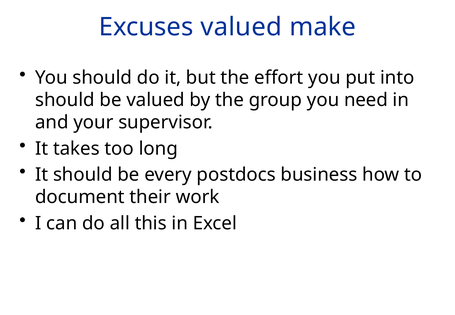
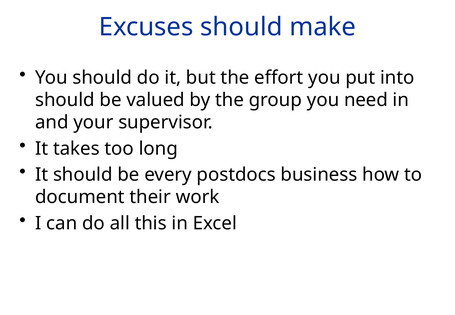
Excuses valued: valued -> should (241, 27)
